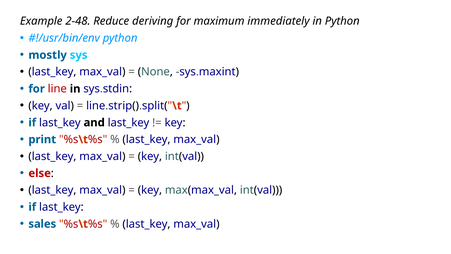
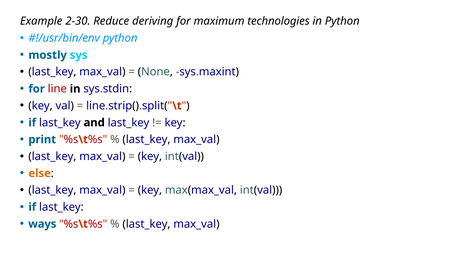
2-48: 2-48 -> 2-30 (78, 21)
immediately: immediately -> technologies (279, 21)
else colour: red -> orange (40, 173)
sales: sales -> ways (42, 224)
